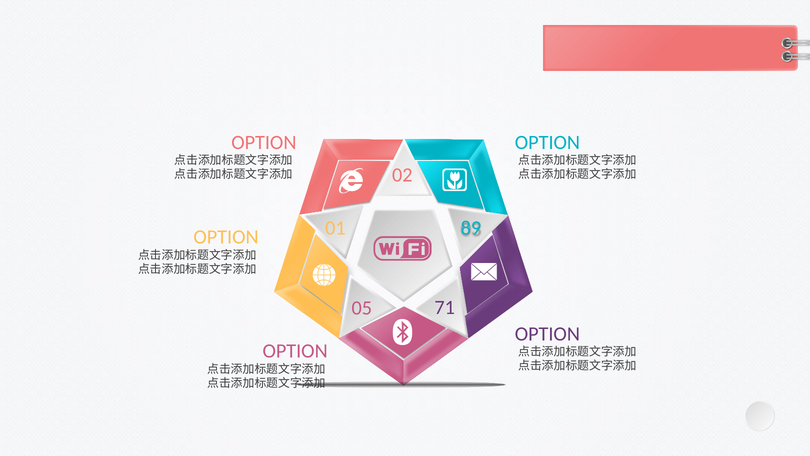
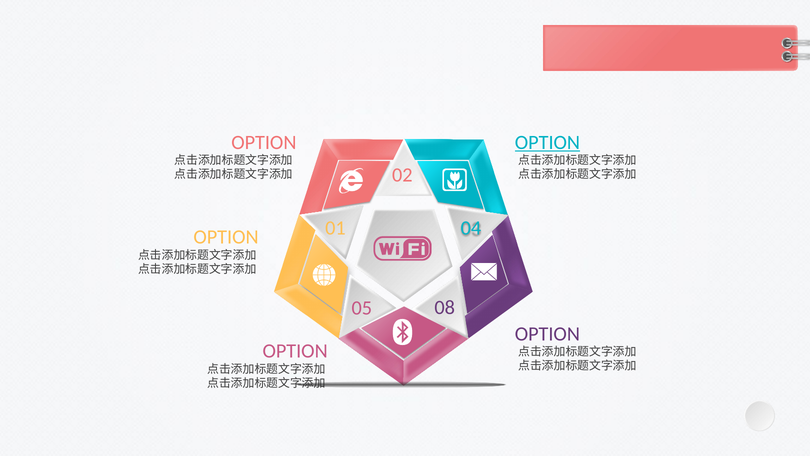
OPTION underline: none -> present (547, 142)
89: 89 -> 04 (471, 228)
71: 71 -> 08 (445, 307)
